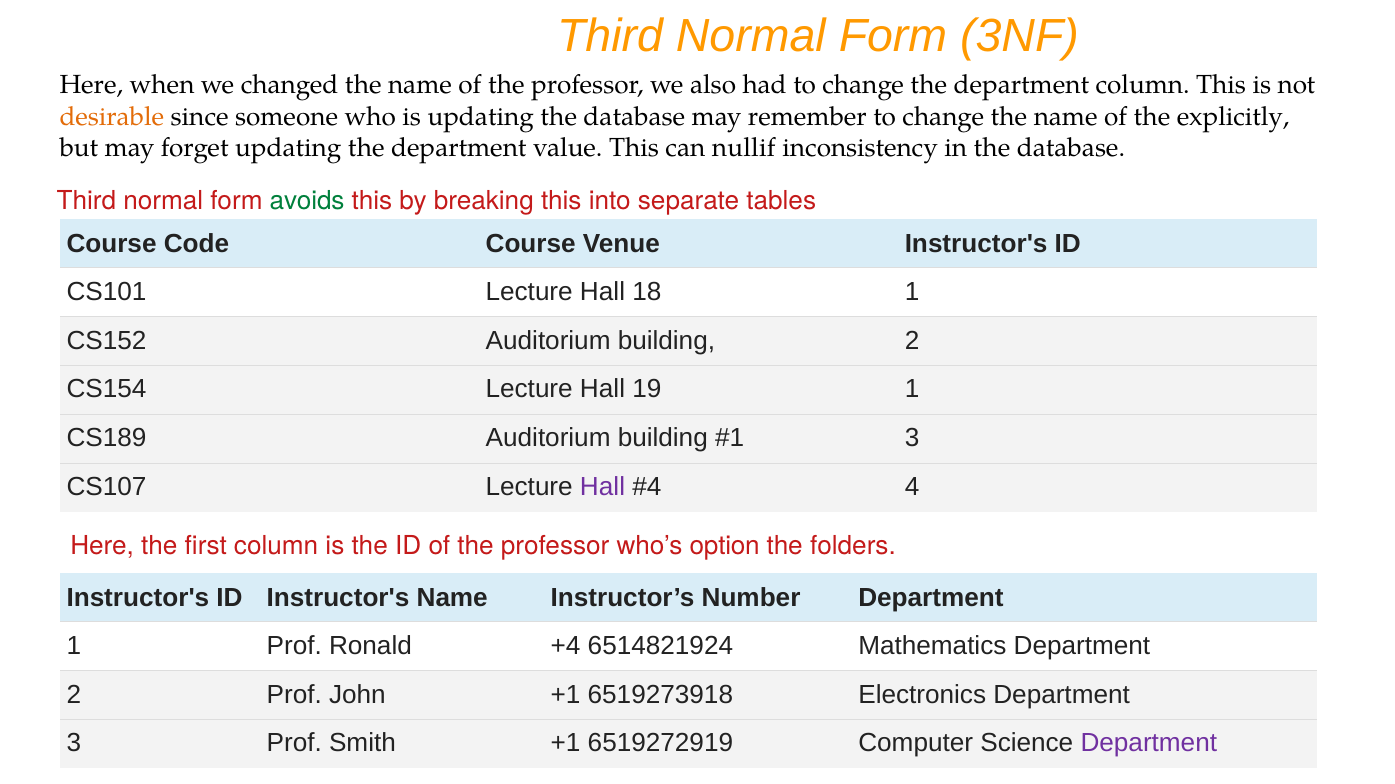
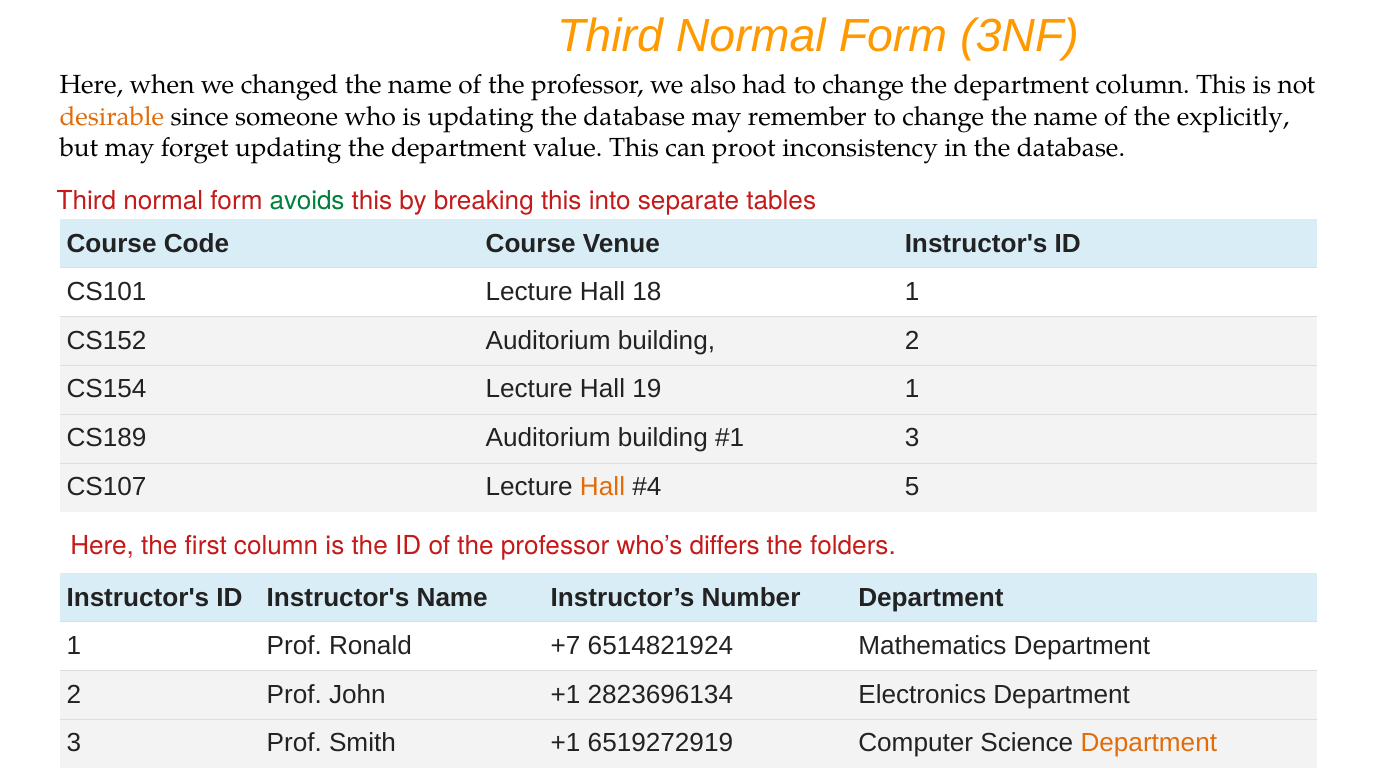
nullif: nullif -> proot (744, 148)
Hall colour: purple -> orange (603, 487)
4: 4 -> 5 (912, 487)
option: option -> differs (725, 547)
+4: +4 -> +7 (566, 646)
6519273918: 6519273918 -> 2823696134 (660, 695)
Department colour: purple -> orange (1149, 744)
